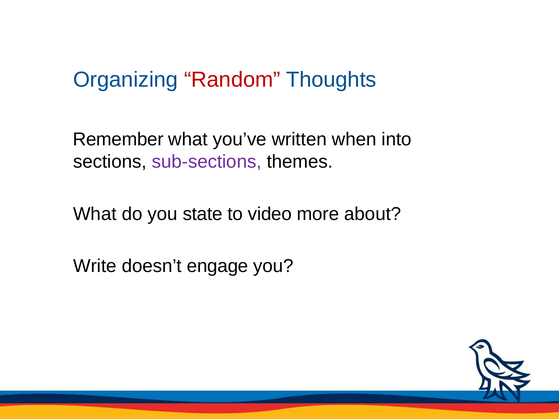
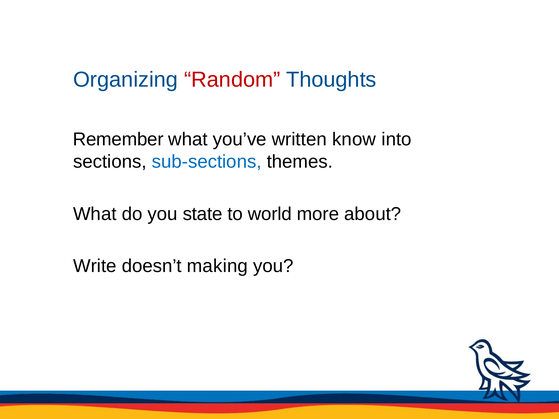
when: when -> know (354, 139)
sub-sections colour: purple -> blue (207, 162)
video: video -> world (270, 214)
engage: engage -> making (217, 266)
